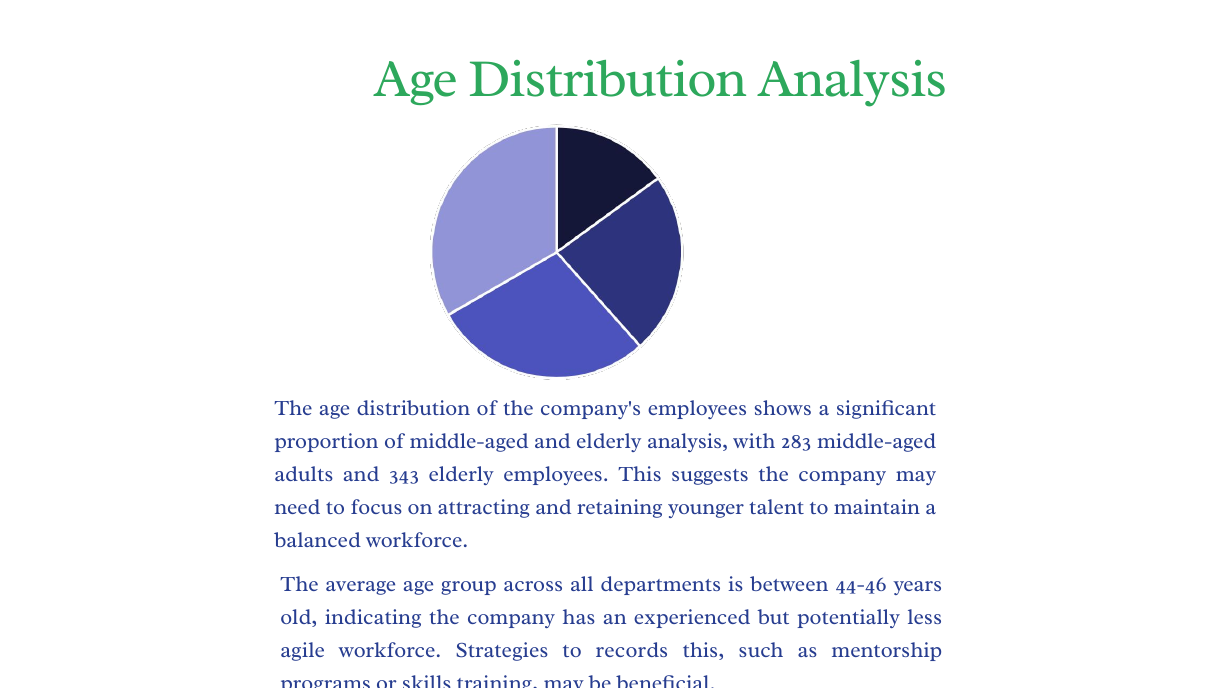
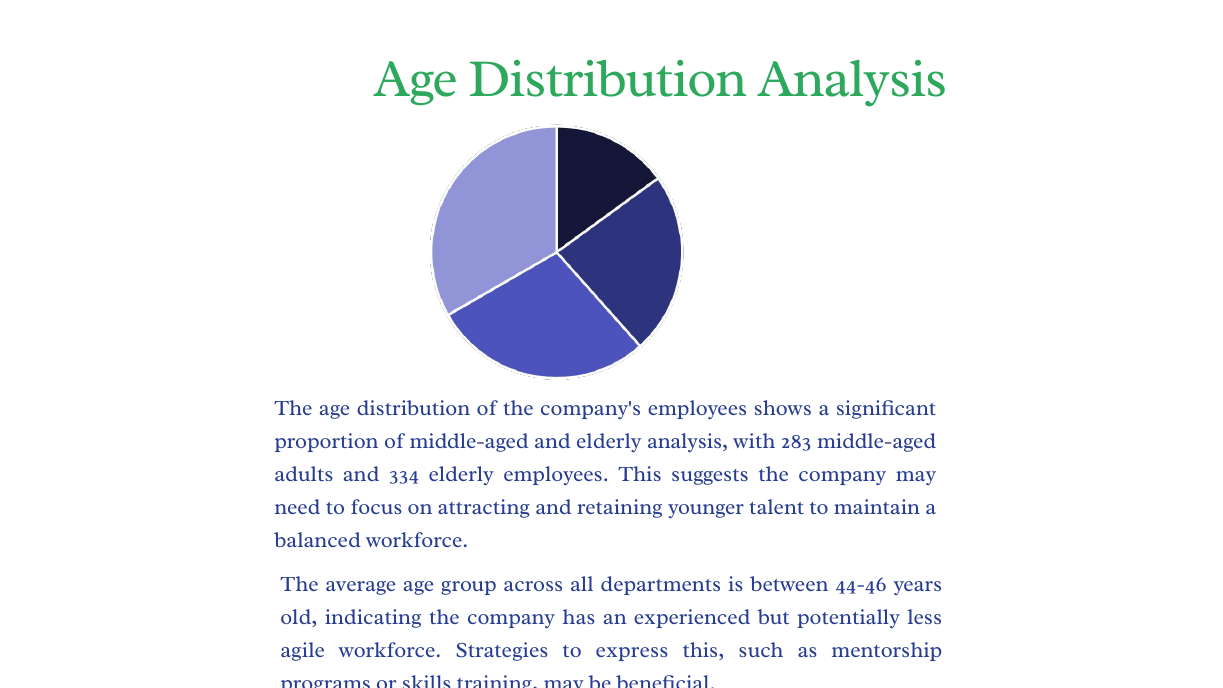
343: 343 -> 334 (404, 474)
records: records -> express (632, 650)
